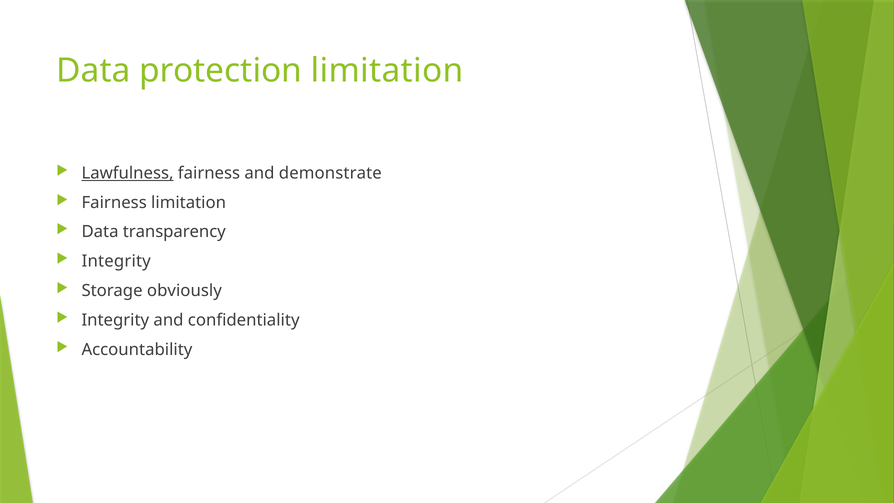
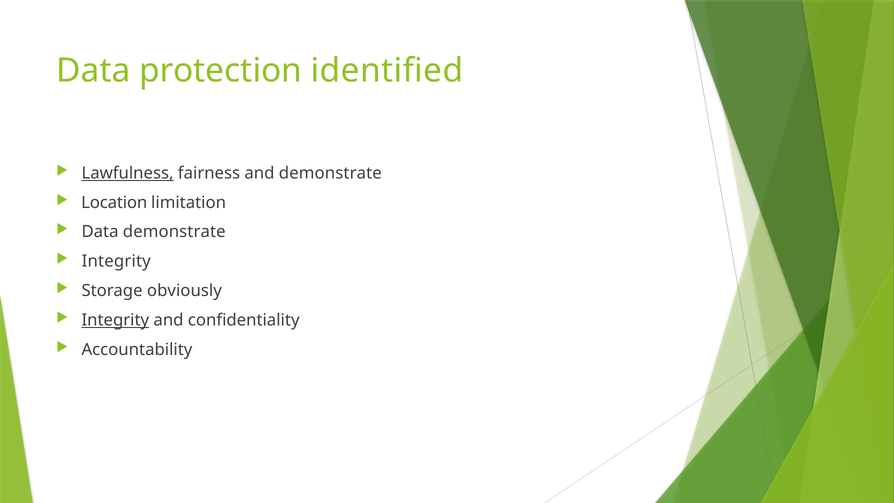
protection limitation: limitation -> identified (387, 71)
Fairness: Fairness -> Location (114, 202)
Data transparency: transparency -> demonstrate (174, 232)
Integrity underline: none -> present (115, 320)
